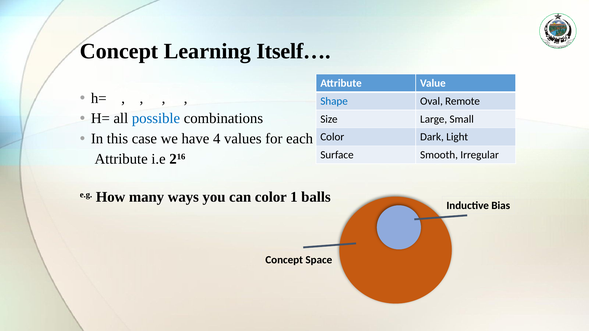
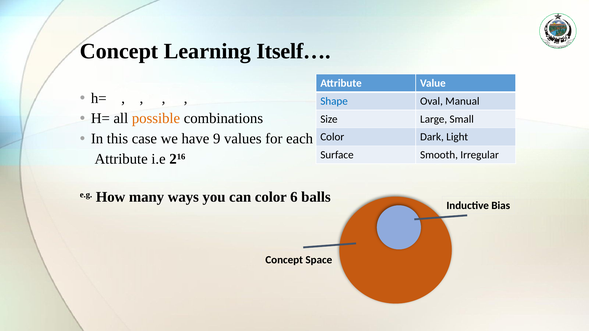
Remote: Remote -> Manual (462, 101)
possible colour: blue -> orange (156, 119)
4: 4 -> 9 (217, 139)
1: 1 -> 6 (294, 197)
